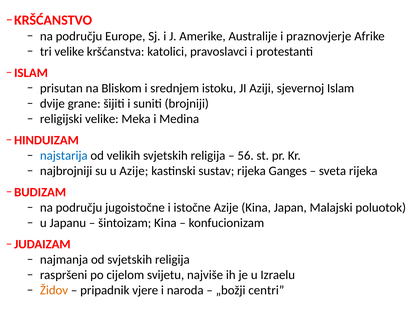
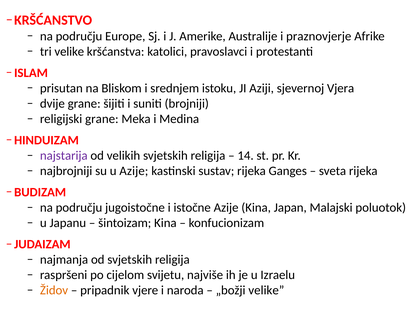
sjevernoj Islam: Islam -> Vjera (341, 88)
religijski velike: velike -> grane (102, 119)
najstarija colour: blue -> purple (64, 156)
56: 56 -> 14 (246, 156)
„božji centri: centri -> velike (266, 290)
